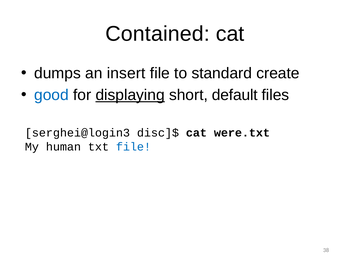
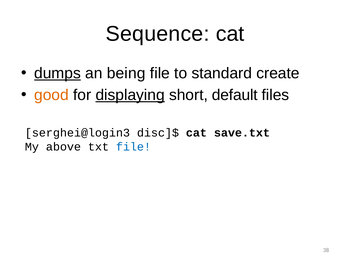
Contained: Contained -> Sequence (158, 34)
dumps underline: none -> present (57, 73)
insert: insert -> being (126, 73)
good colour: blue -> orange (51, 95)
were.txt: were.txt -> save.txt (242, 133)
human: human -> above (63, 147)
